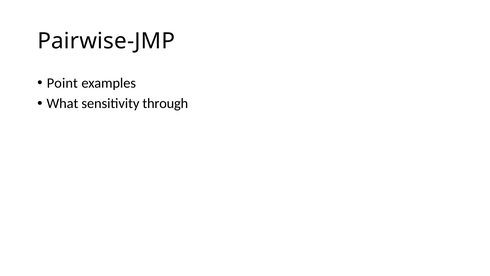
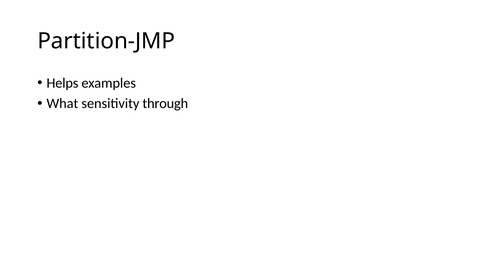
Pairwise-JMP: Pairwise-JMP -> Partition-JMP (106, 41)
Point: Point -> Helps (62, 83)
